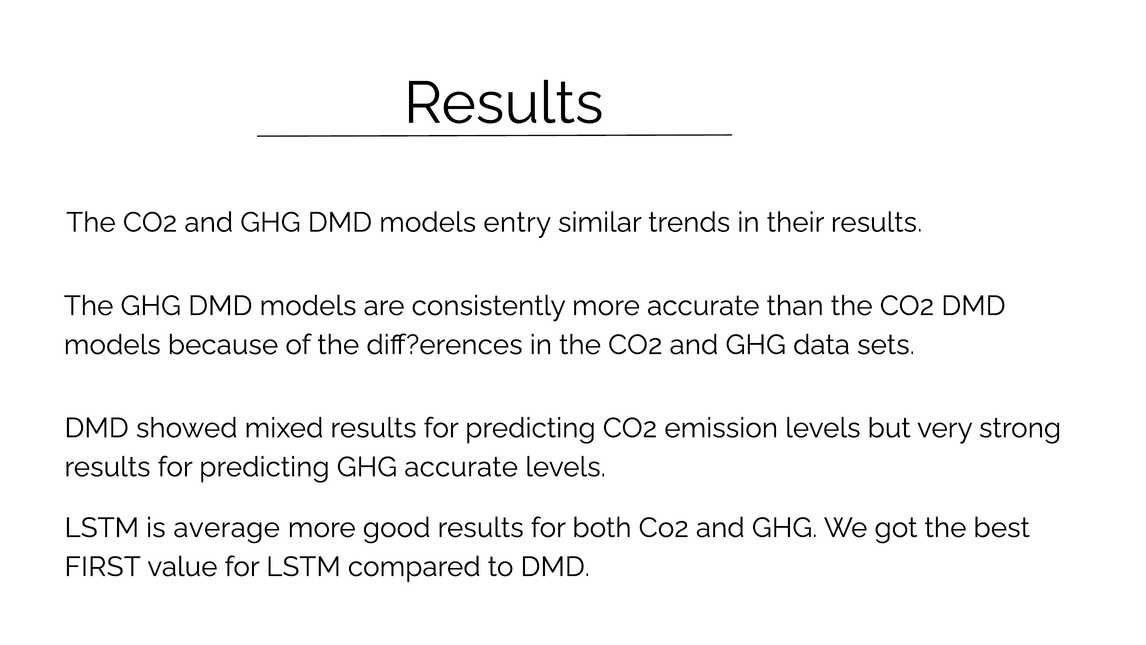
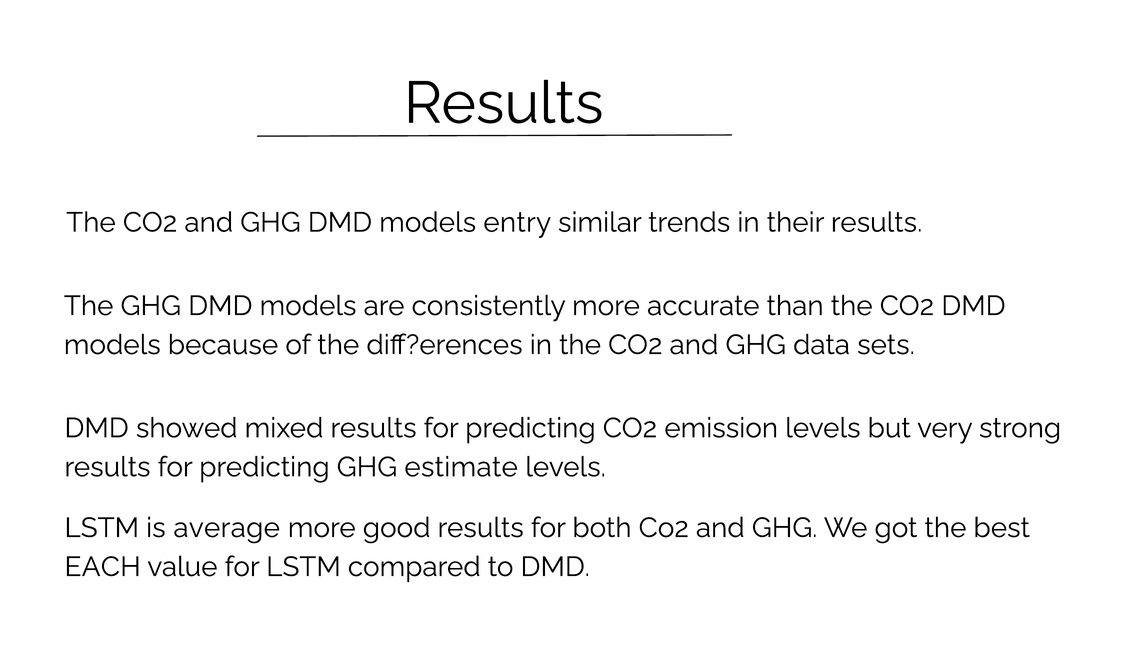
GHG accurate: accurate -> estimate (461, 467)
FIRST: FIRST -> EACH (103, 567)
